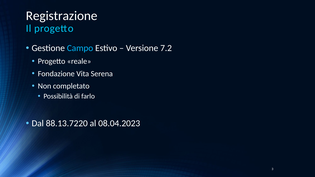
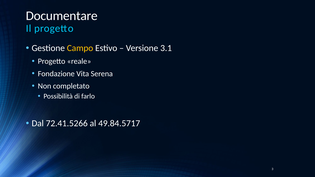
Registrazione: Registrazione -> Documentare (62, 16)
Campo colour: light blue -> yellow (80, 48)
7.2: 7.2 -> 3.1 (166, 48)
88.13.7220: 88.13.7220 -> 72.41.5266 (67, 123)
08.04.2023: 08.04.2023 -> 49.84.5717 (119, 123)
